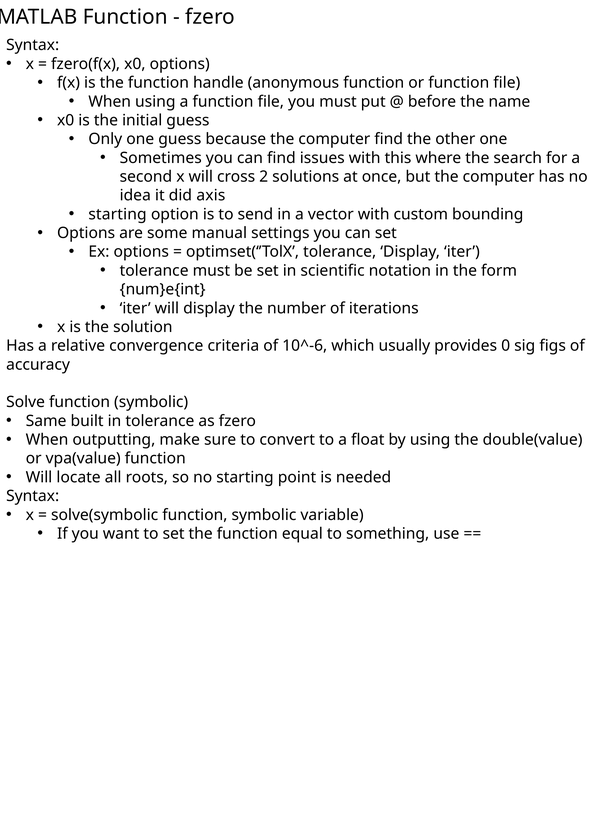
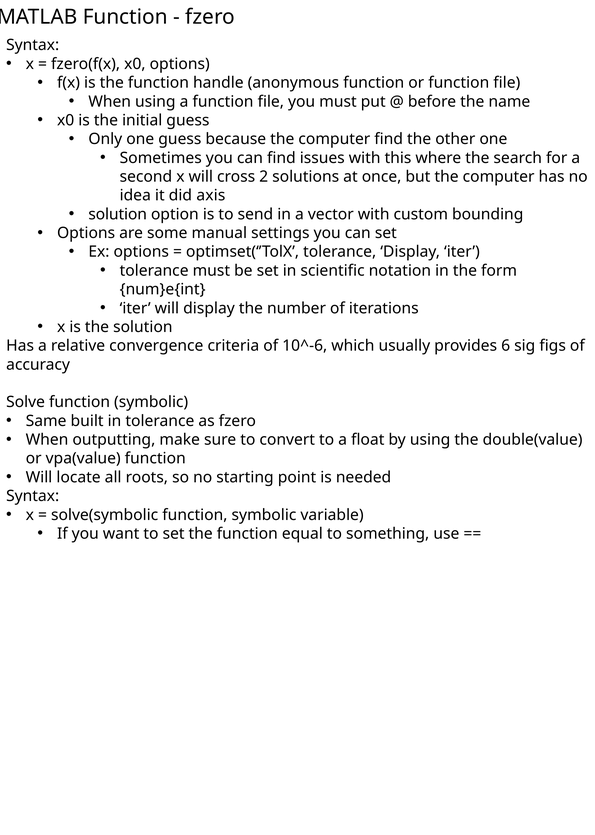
starting: starting -> solution (118, 214)
0: 0 -> 6 (506, 346)
